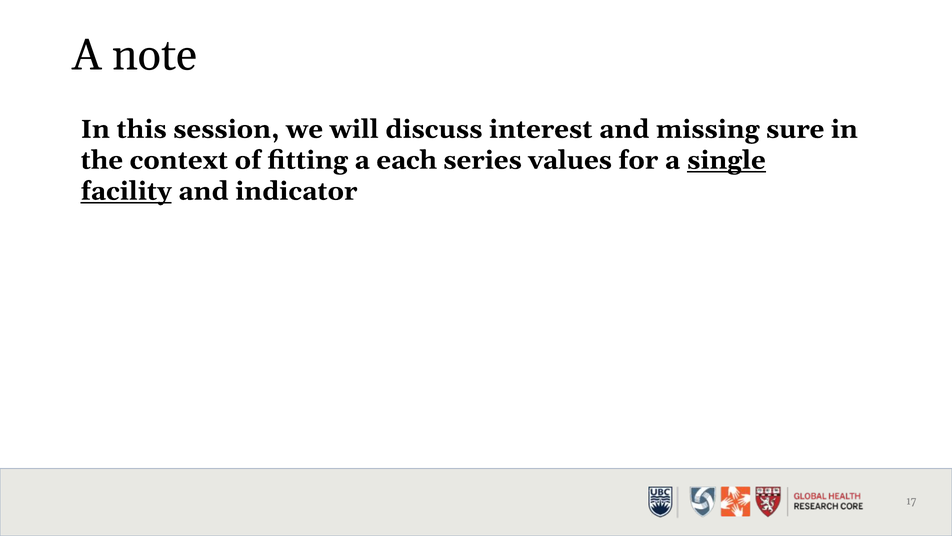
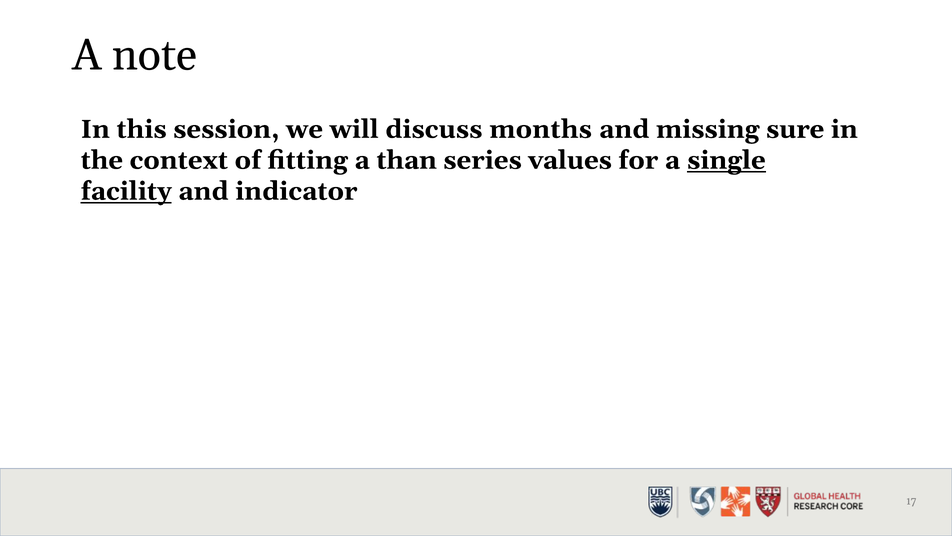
interest: interest -> months (541, 129)
each: each -> than (407, 160)
